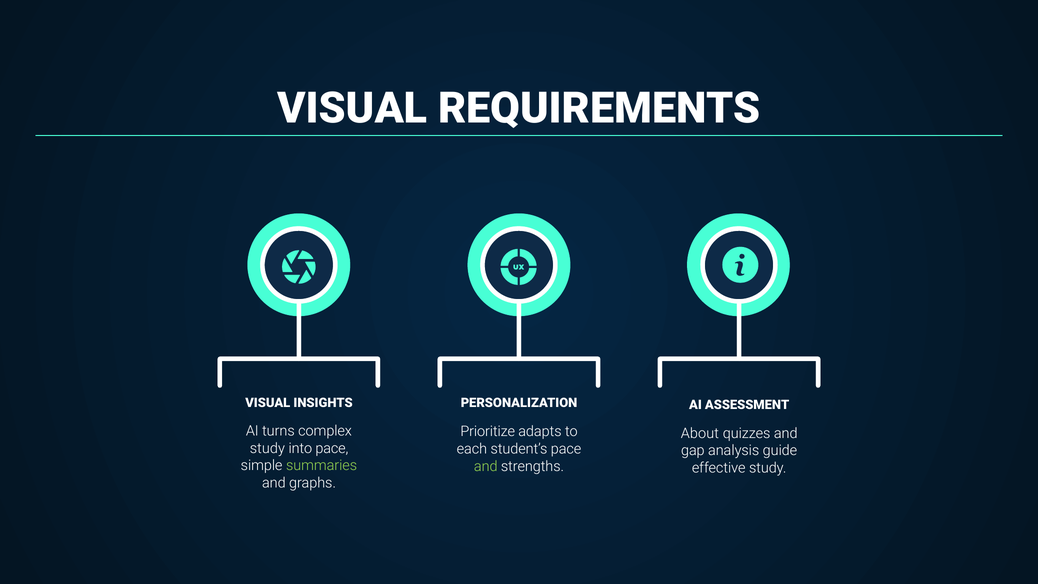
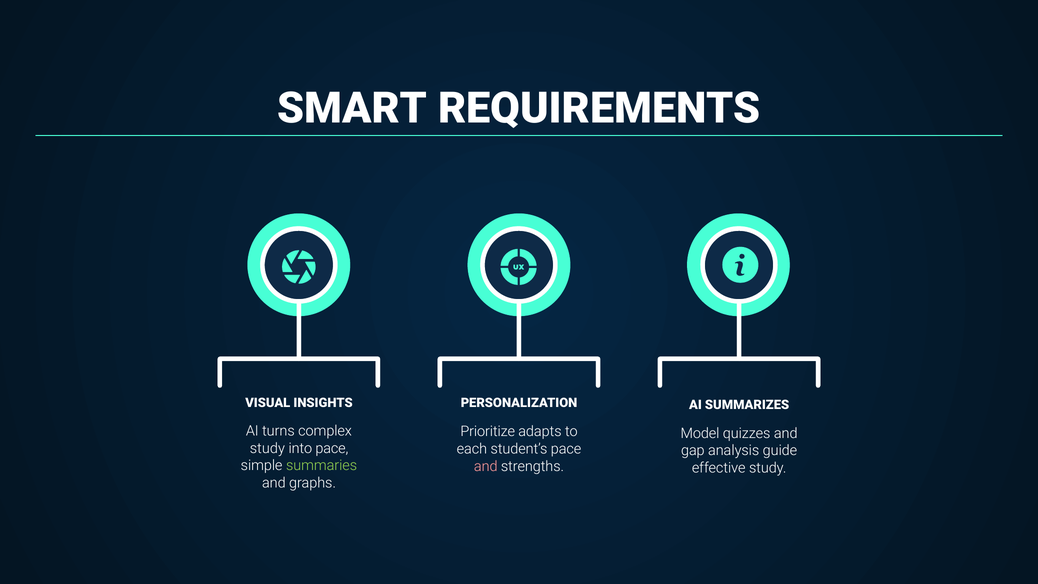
VISUAL: VISUAL -> SMART (352, 109)
ASSESSMENT: ASSESSMENT -> SUMMARIZES (747, 405)
About: About -> Model (700, 433)
and colour: light green -> pink (486, 466)
